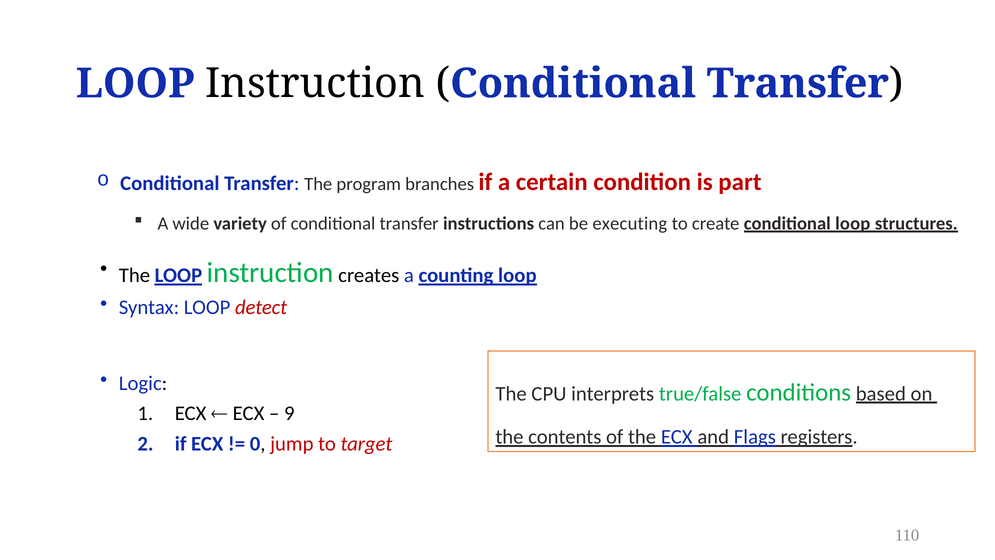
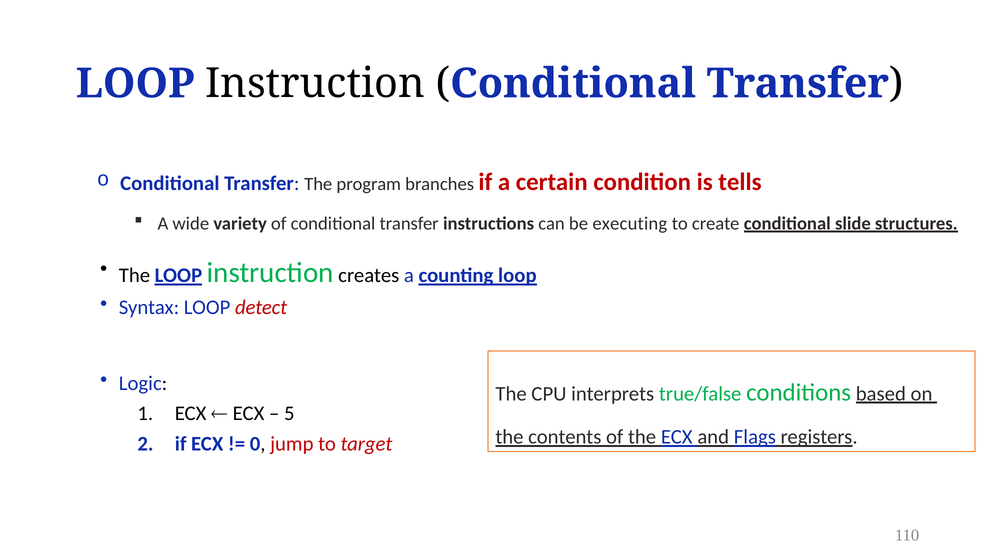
part: part -> tells (740, 182)
conditional loop: loop -> slide (853, 223)
9: 9 -> 5 (289, 413)
